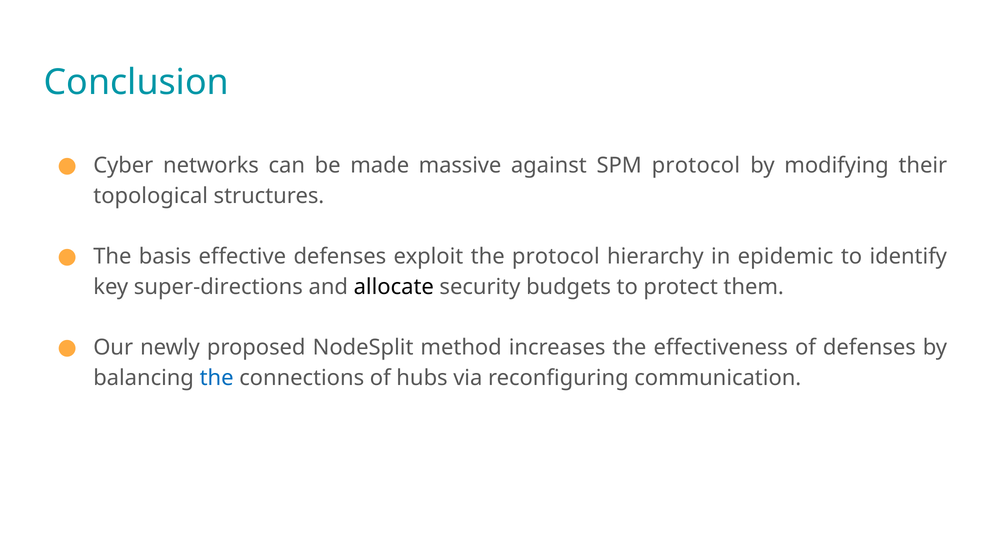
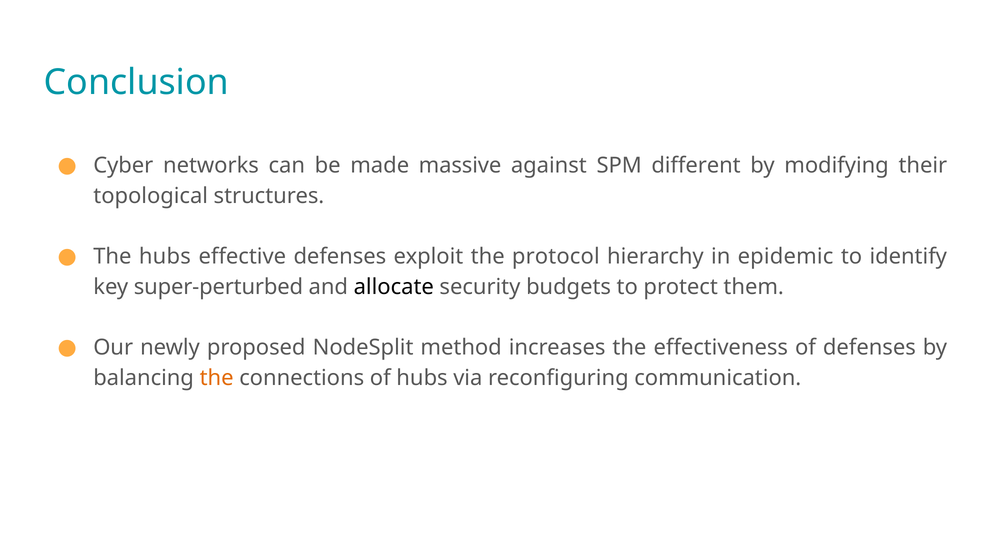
SPM protocol: protocol -> different (696, 165)
The basis: basis -> hubs (165, 256)
super-directions: super-directions -> super-perturbed (218, 287)
the colour: blue -> orange (217, 378)
